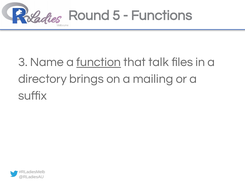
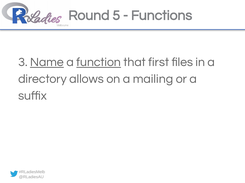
Name underline: none -> present (47, 62)
talk: talk -> first (159, 62)
brings: brings -> allows (87, 79)
